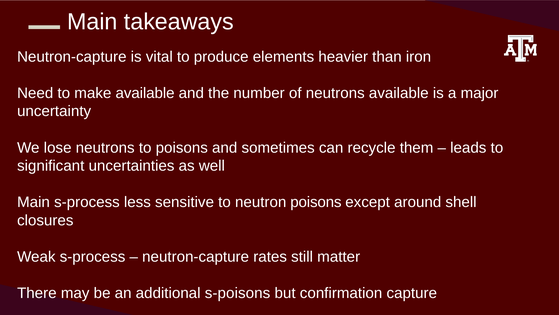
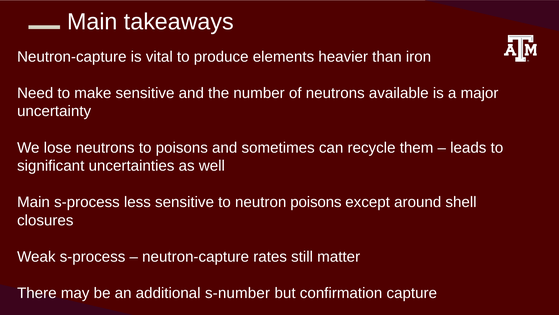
make available: available -> sensitive (145, 93)
s-poisons: s-poisons -> s-number (238, 293)
